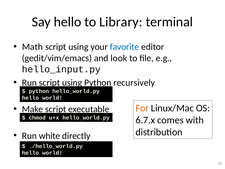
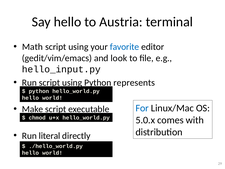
Library: Library -> Austria (121, 22)
recursively: recursively -> represents (134, 83)
For colour: orange -> blue (142, 108)
6.7.x: 6.7.x -> 5.0.x (145, 120)
white: white -> literal (50, 136)
